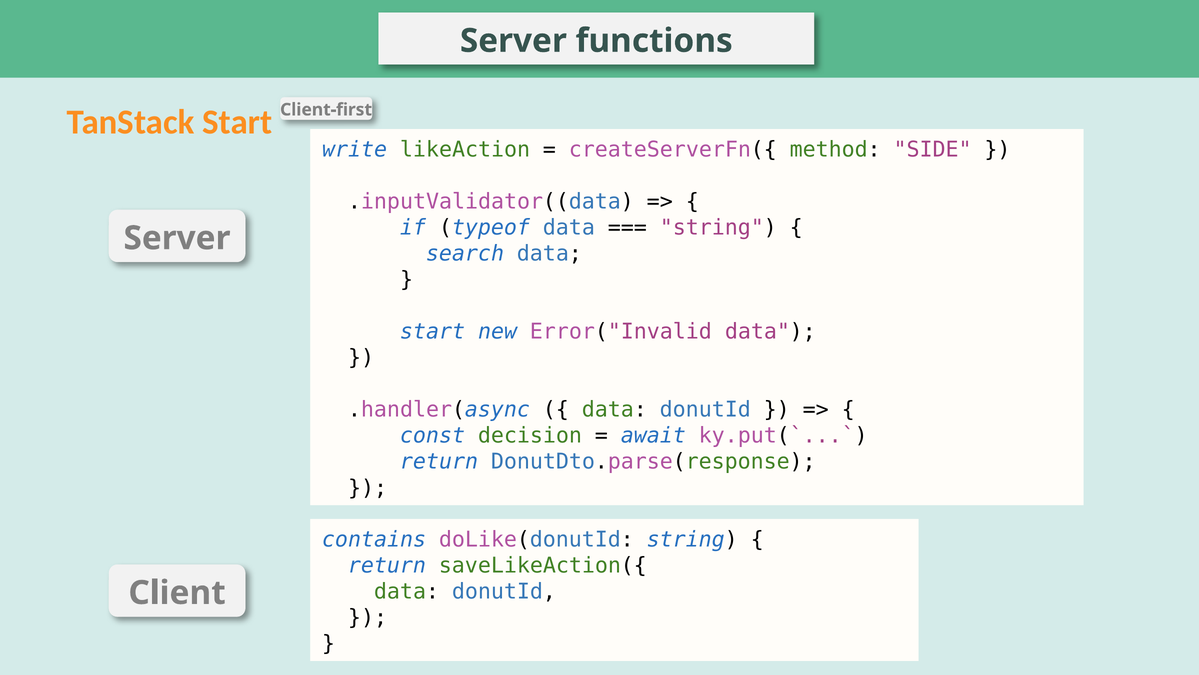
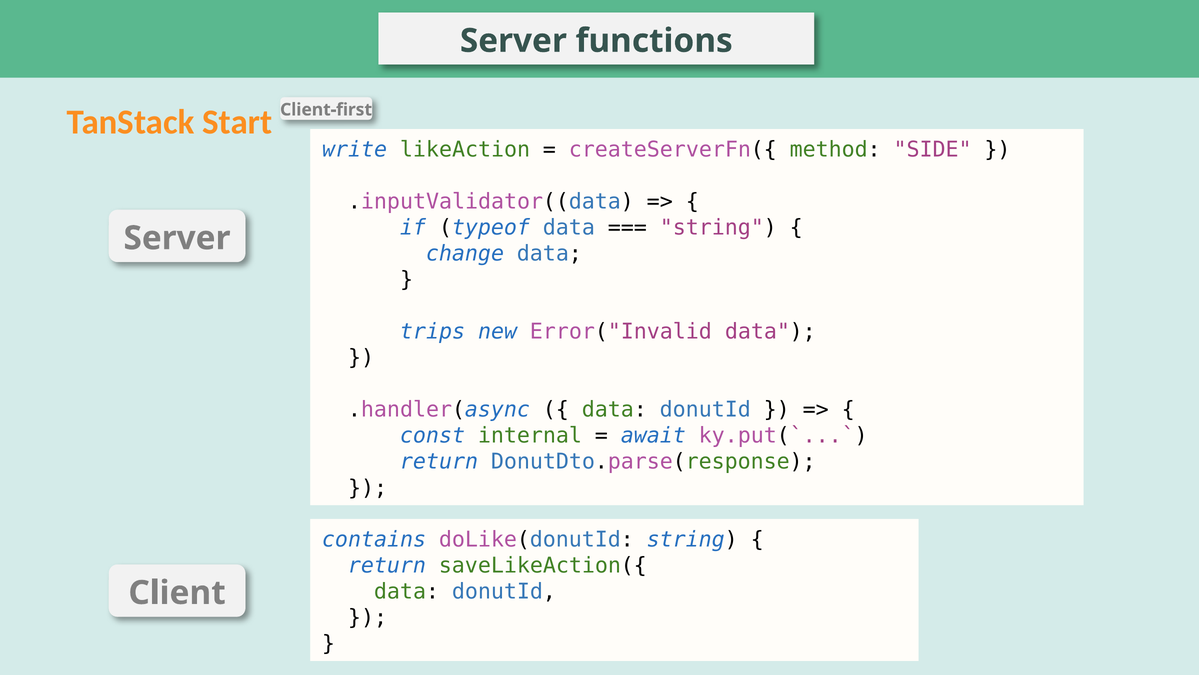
search: search -> change (465, 253)
start: start -> trips (433, 331)
decision: decision -> internal (530, 435)
